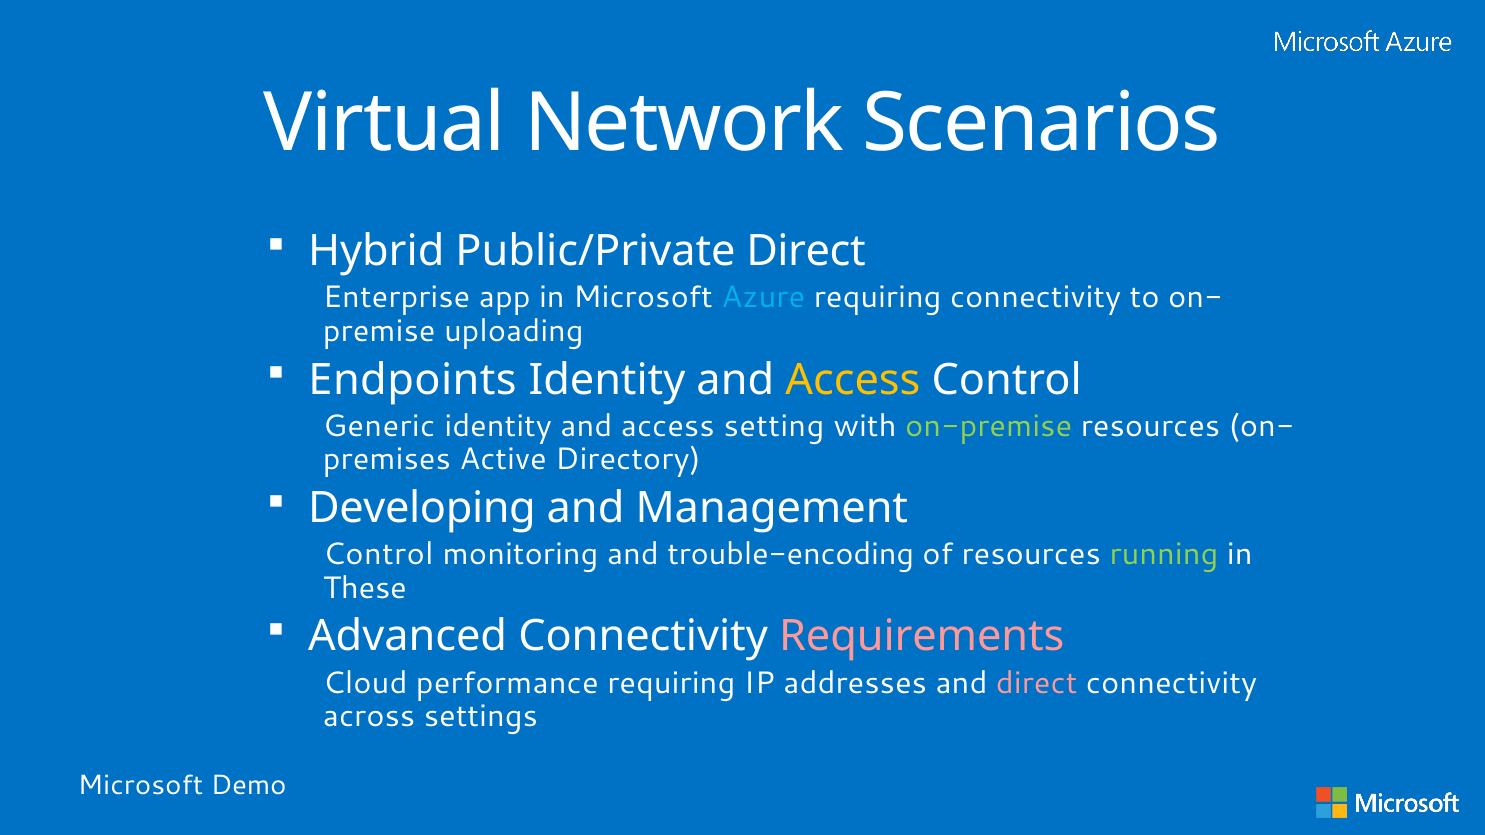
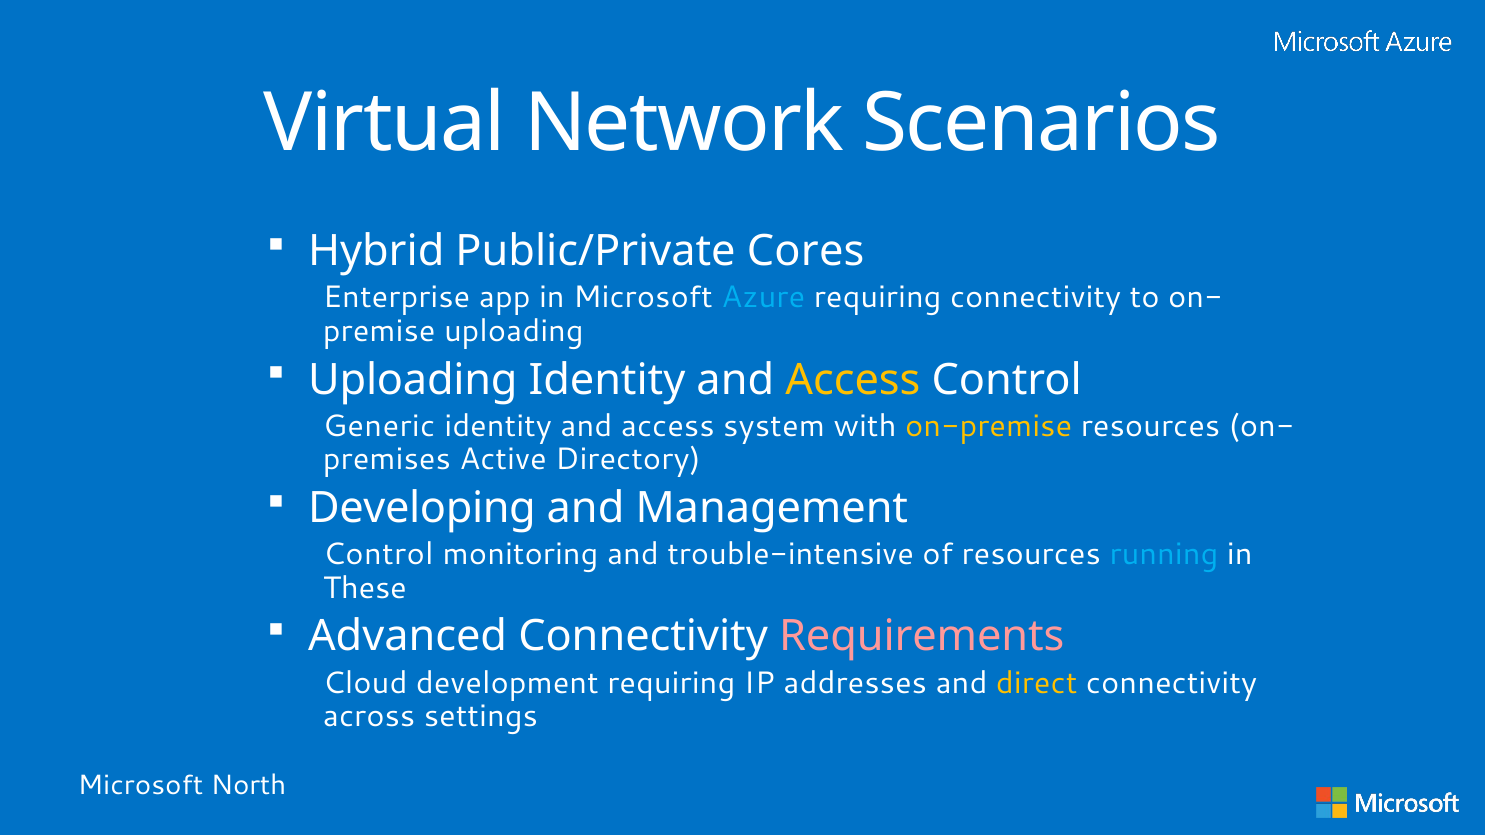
Public/Private Direct: Direct -> Cores (806, 251)
Endpoints: Endpoints -> Uploading (413, 380)
setting: setting -> system (774, 426)
on-premise colour: light green -> yellow (989, 426)
trouble-encoding: trouble-encoding -> trouble-intensive (791, 555)
running colour: light green -> light blue (1164, 555)
performance: performance -> development (507, 683)
direct colour: pink -> yellow (1037, 683)
Demo: Demo -> North (249, 786)
